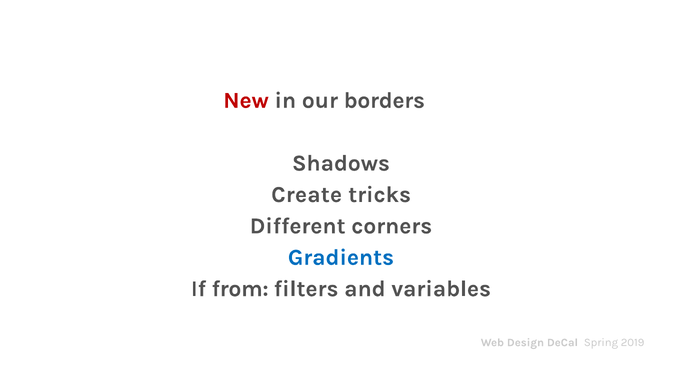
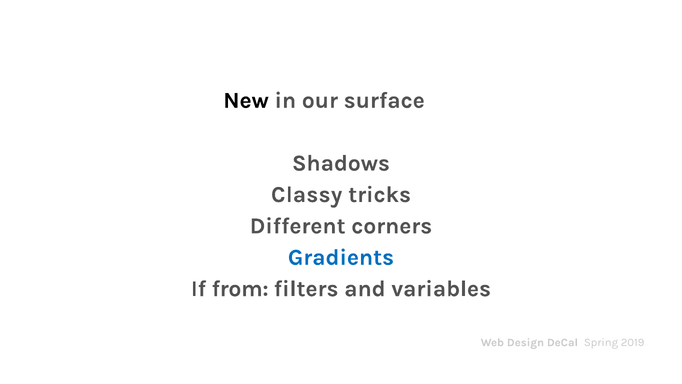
New colour: red -> black (246, 100)
borders: borders -> surface (384, 100)
Create: Create -> Classy (307, 194)
